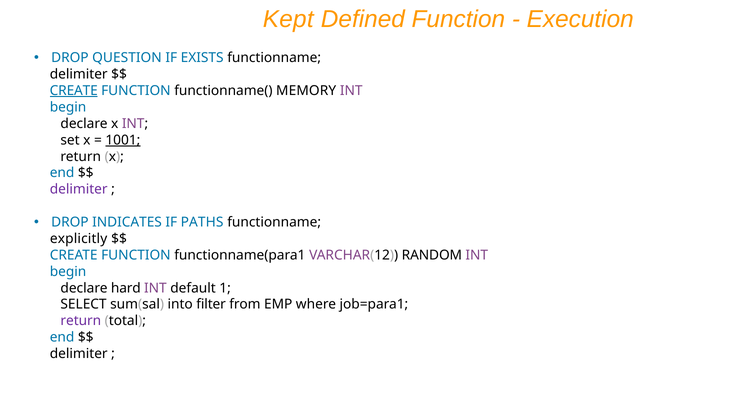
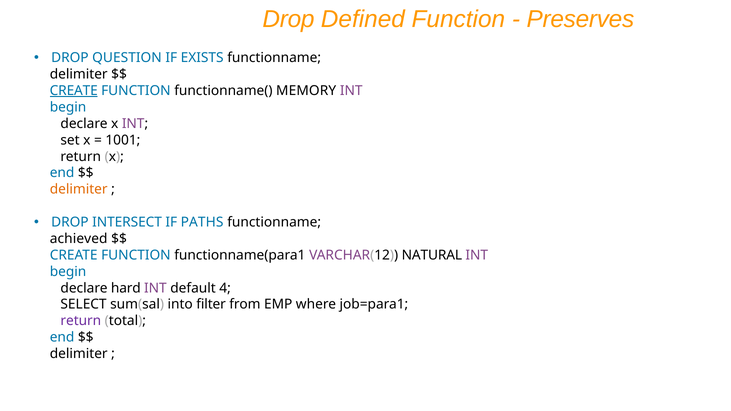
Kept: Kept -> Drop (289, 19)
Execution: Execution -> Preserves (580, 19)
1001 underline: present -> none (123, 140)
delimiter colour: purple -> orange (79, 189)
INDICATES: INDICATES -> INTERSECT (127, 222)
explicitly: explicitly -> achieved (79, 239)
RANDOM: RANDOM -> NATURAL (432, 255)
1: 1 -> 4 (225, 288)
